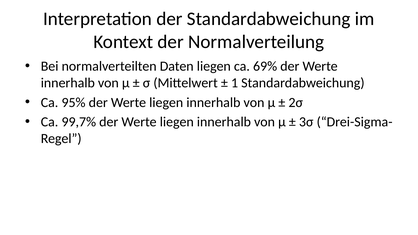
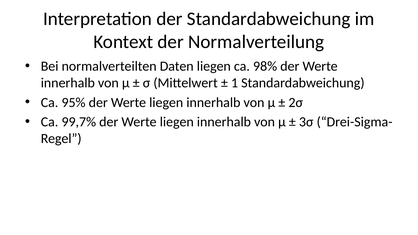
69%: 69% -> 98% (265, 66)
